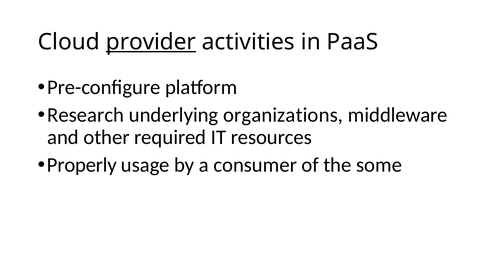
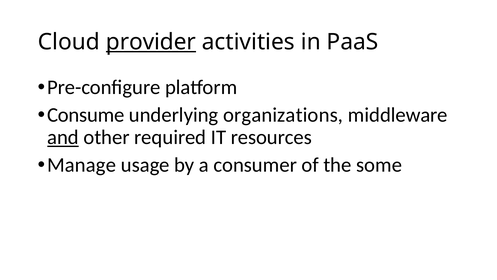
Research: Research -> Consume (86, 115)
and underline: none -> present (63, 137)
Properly: Properly -> Manage (82, 165)
